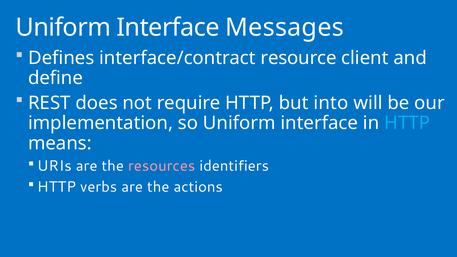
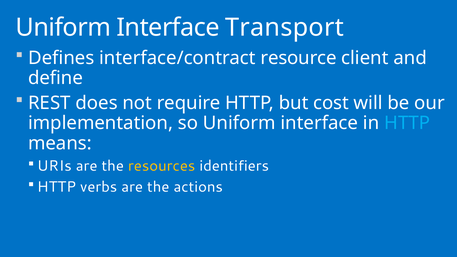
Messages: Messages -> Transport (285, 28)
into: into -> cost (331, 103)
resources colour: pink -> yellow (162, 166)
